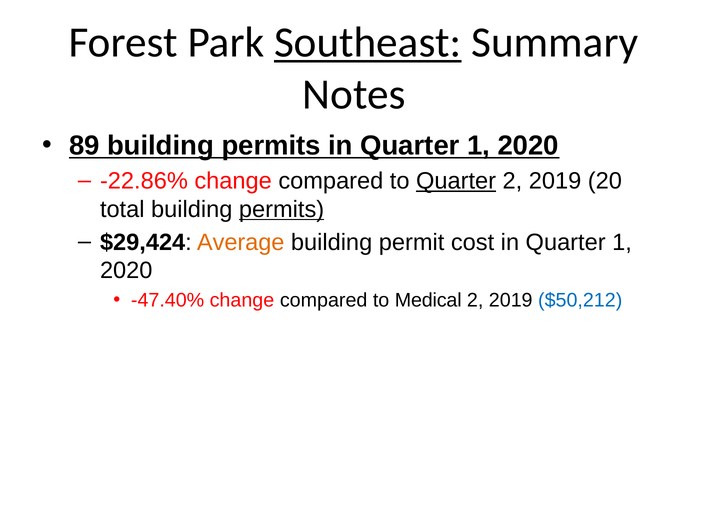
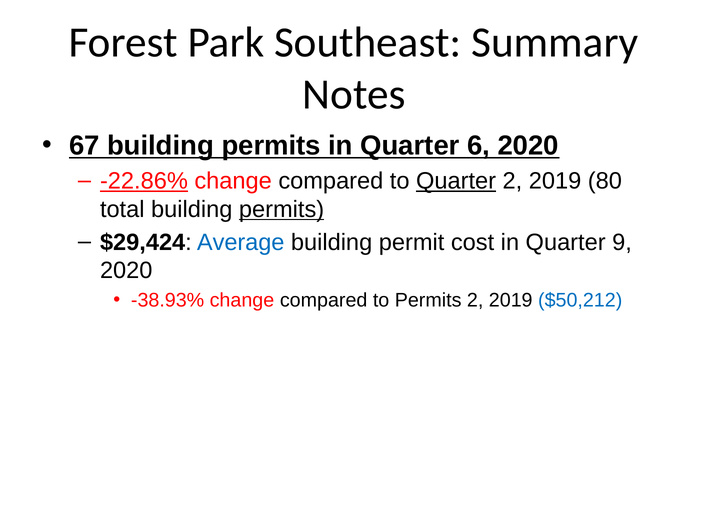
Southeast underline: present -> none (368, 43)
89: 89 -> 67 (84, 146)
permits in Quarter 1: 1 -> 6 (479, 146)
-22.86% underline: none -> present (144, 181)
20: 20 -> 80 (605, 181)
Average colour: orange -> blue (241, 242)
cost in Quarter 1: 1 -> 9 (622, 242)
-47.40%: -47.40% -> -38.93% (168, 300)
to Medical: Medical -> Permits (428, 300)
